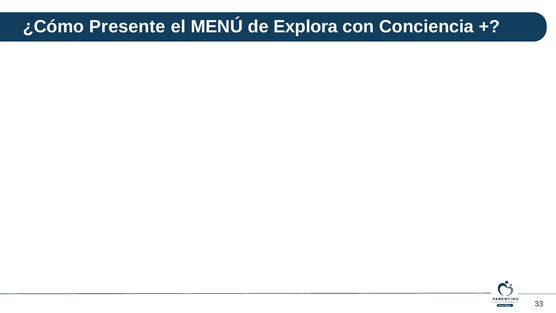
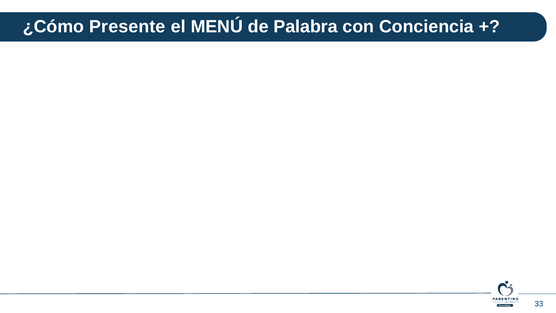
Explora: Explora -> Palabra (306, 27)
